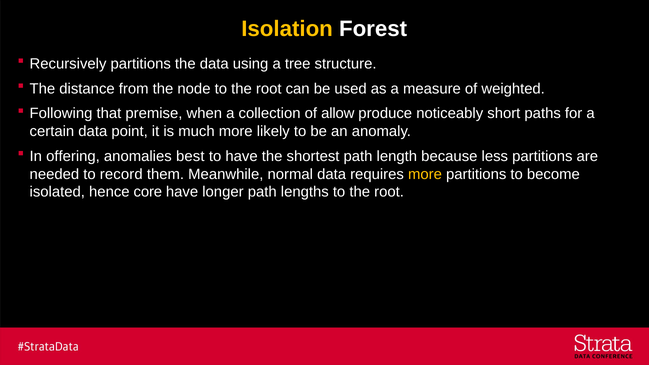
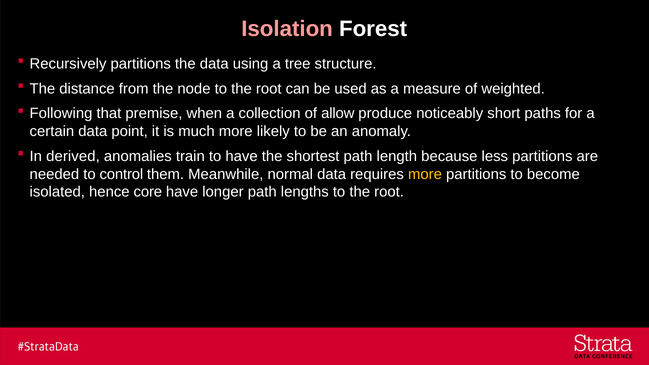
Isolation colour: yellow -> pink (287, 29)
offering: offering -> derived (73, 156)
best: best -> train (190, 156)
record: record -> control (121, 174)
